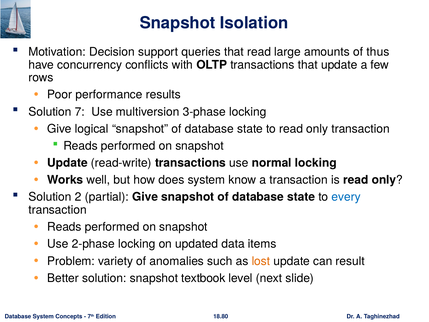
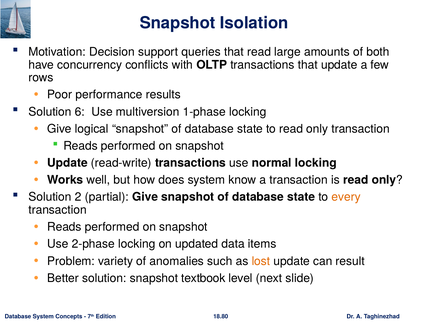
thus: thus -> both (378, 52)
7: 7 -> 6 (80, 112)
3-phase: 3-phase -> 1-phase (204, 112)
every colour: blue -> orange (346, 197)
